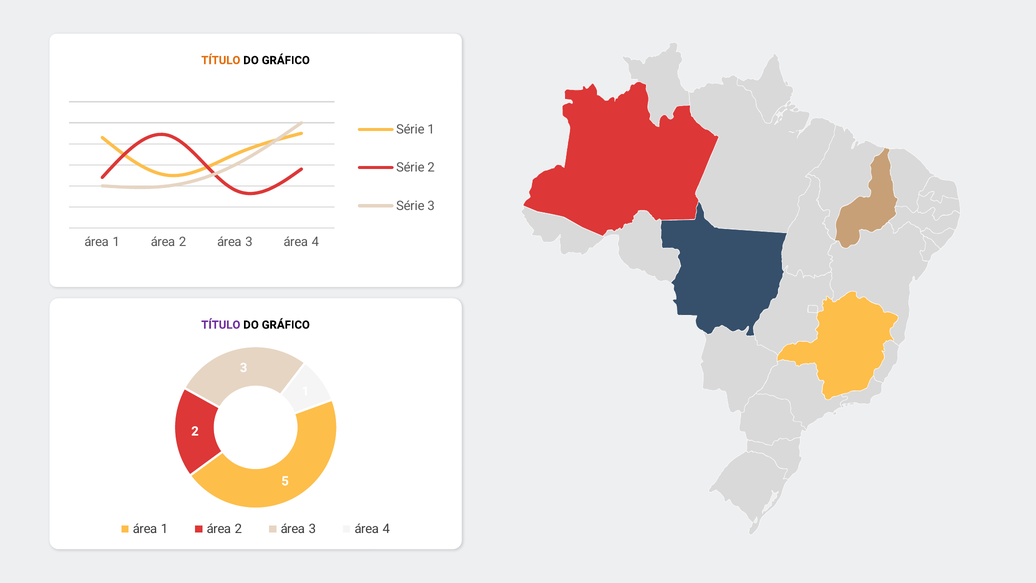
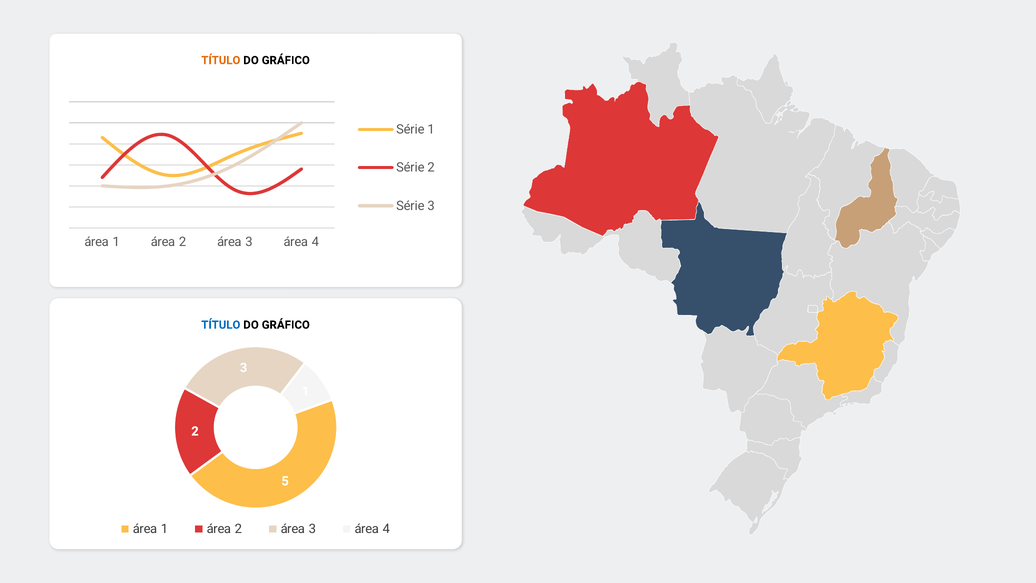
TÍTULO colour: purple -> blue (221, 325)
